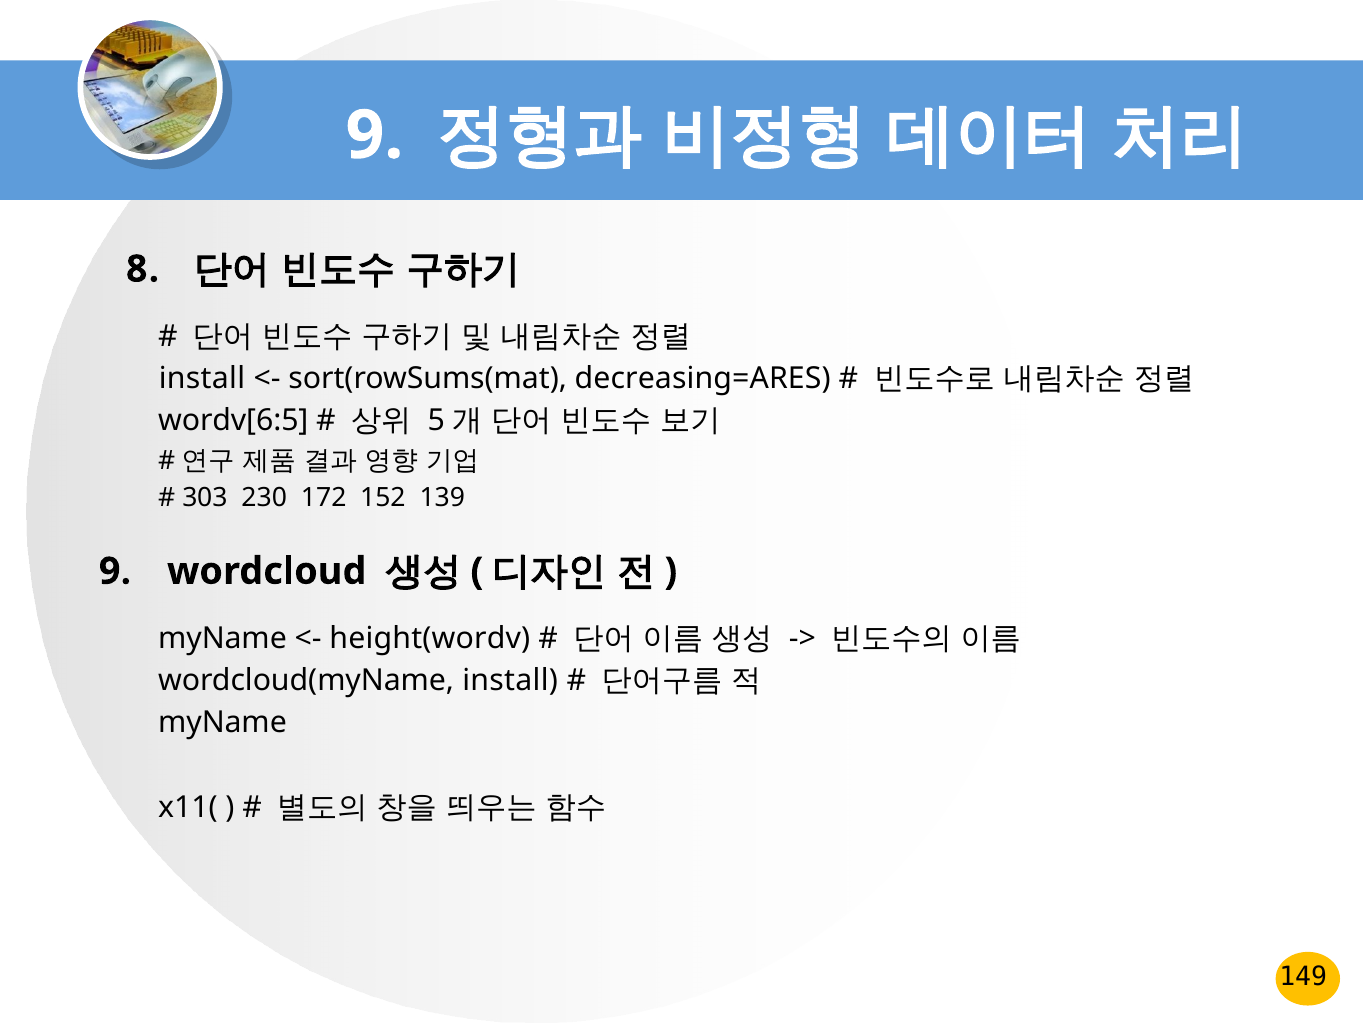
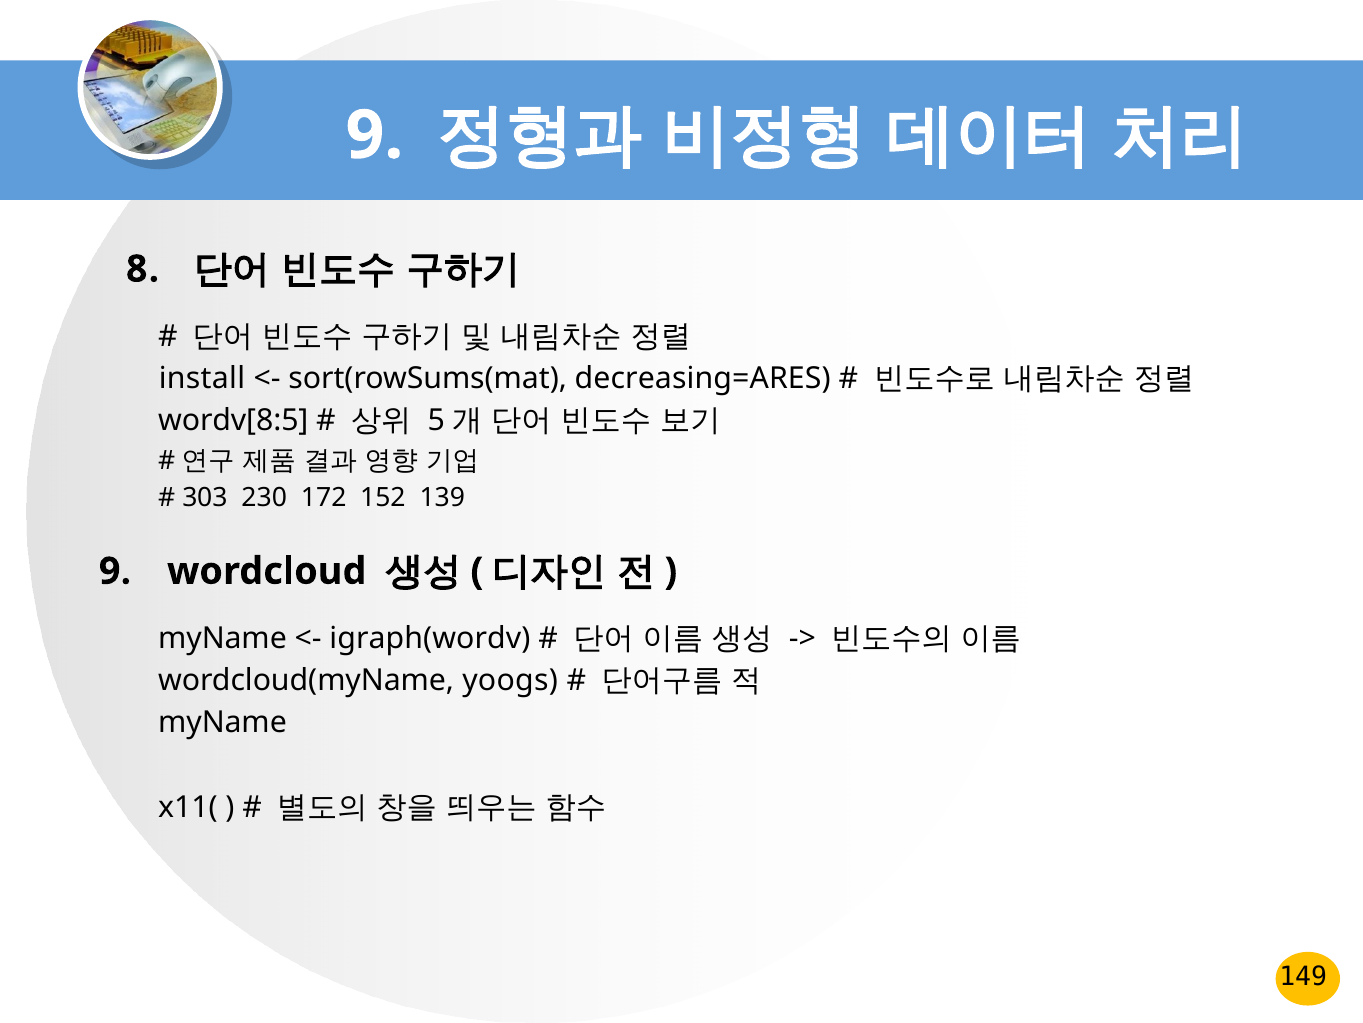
wordv[6:5: wordv[6:5 -> wordv[8:5 (233, 420)
height(wordv: height(wordv -> igraph(wordv (430, 638)
wordcloud(myName install: install -> yoogs (510, 680)
